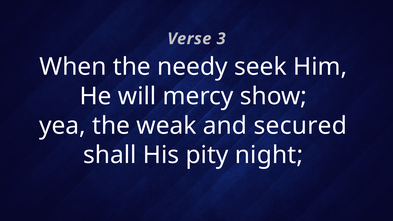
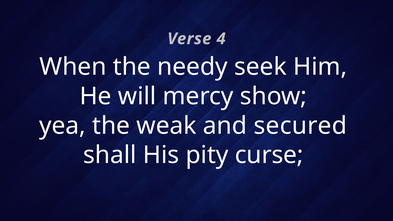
3: 3 -> 4 (221, 39)
night: night -> curse (269, 155)
